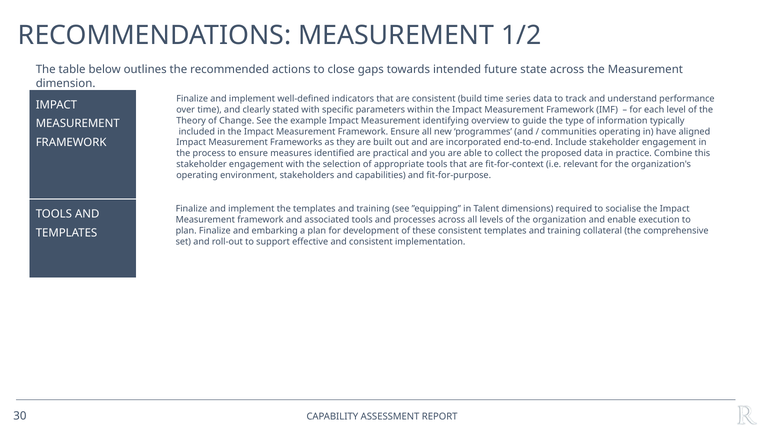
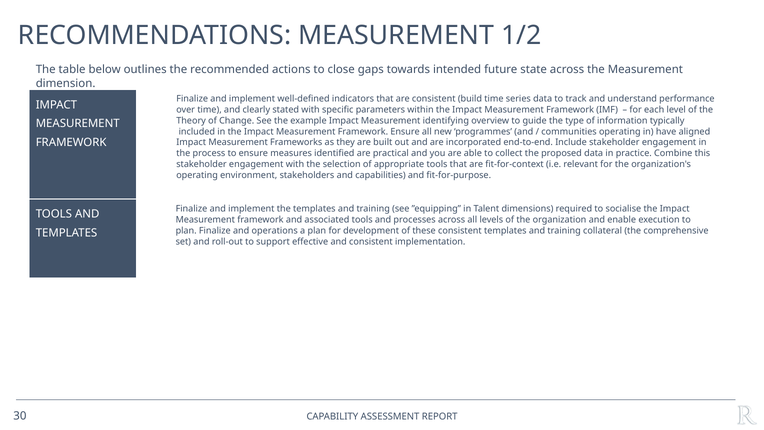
embarking: embarking -> operations (275, 231)
